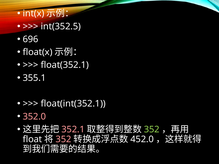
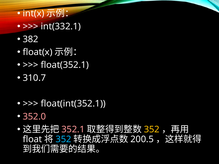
int(352.5: int(352.5 -> int(332.1 (61, 26)
696: 696 -> 382 (31, 39)
355.1: 355.1 -> 310.7 (34, 78)
352 colour: light green -> yellow (152, 130)
352 colour: pink -> light blue (63, 139)
452.0: 452.0 -> 200.5 (142, 139)
